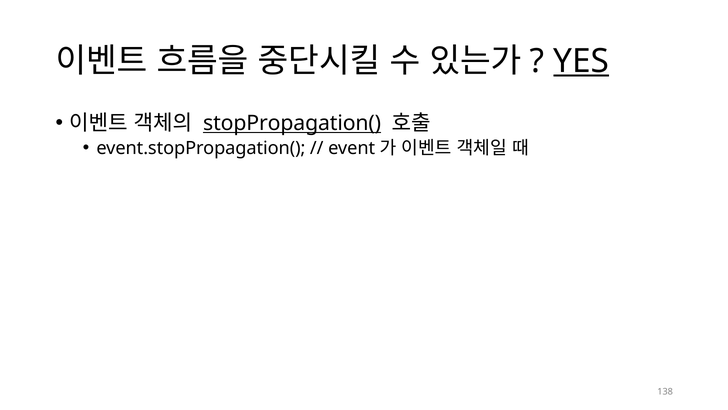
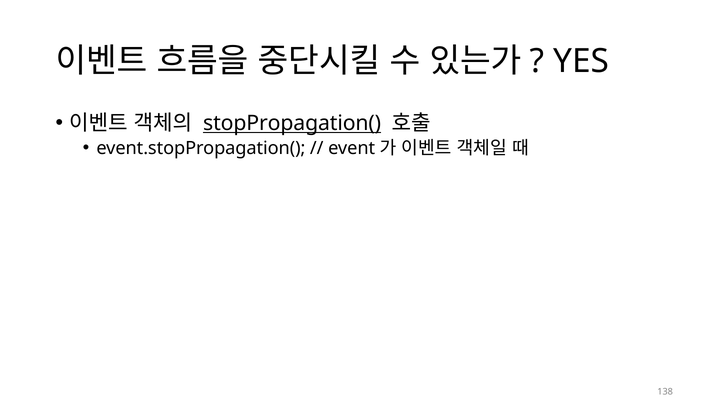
YES underline: present -> none (581, 61)
